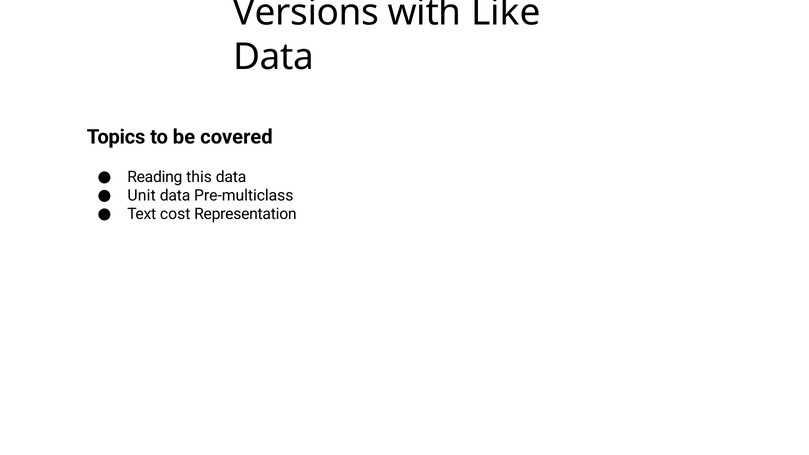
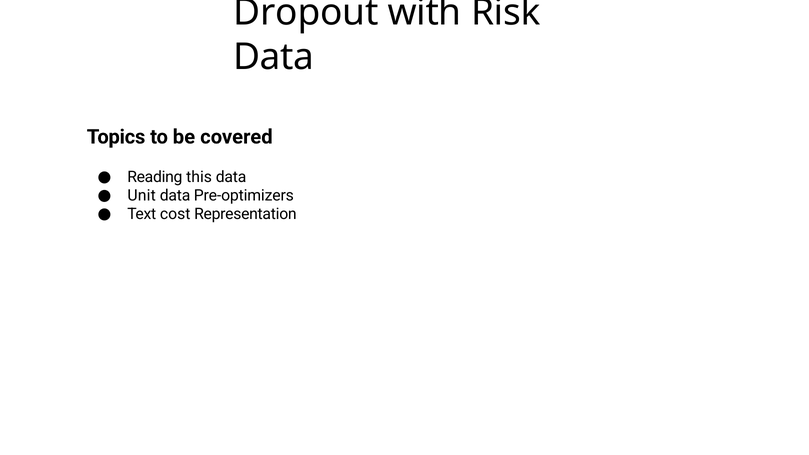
Versions: Versions -> Dropout (306, 12)
Like: Like -> Risk (506, 12)
Pre-multiclass: Pre-multiclass -> Pre-optimizers (244, 195)
